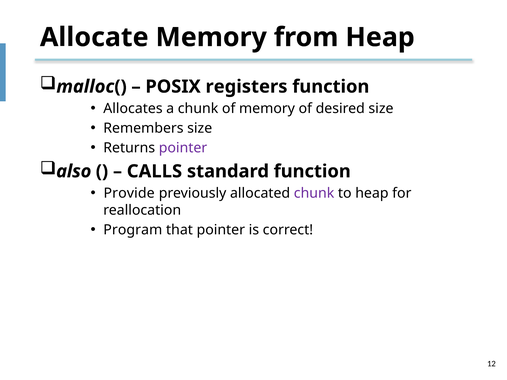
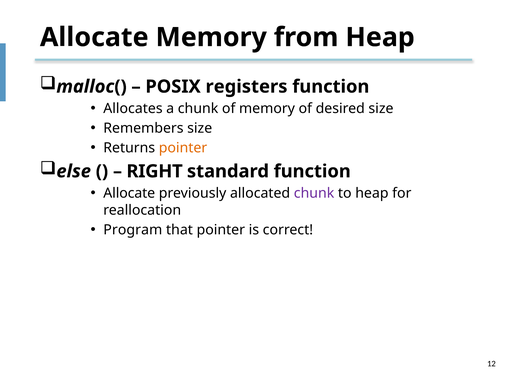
pointer colour: purple -> orange (183, 148)
also: also -> else (74, 171)
CALLS: CALLS -> RIGHT (155, 171)
Provide: Provide -> Allocate (129, 193)
